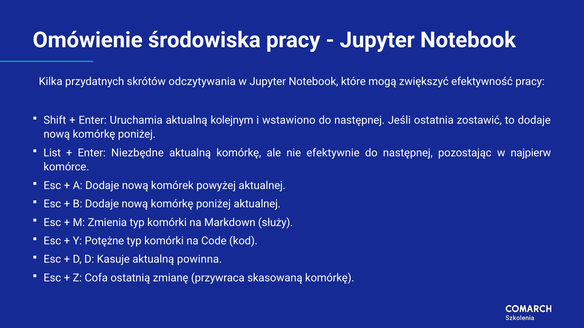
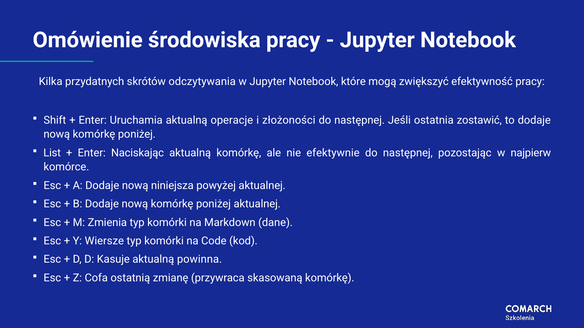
kolejnym: kolejnym -> operacje (232, 120)
wstawiono: wstawiono -> złożoności (289, 120)
Niezbędne: Niezbędne -> Naciskając (138, 153)
komórek: komórek -> niniejsza (172, 186)
służy: służy -> dane (275, 223)
Potężne: Potężne -> Wiersze (104, 241)
